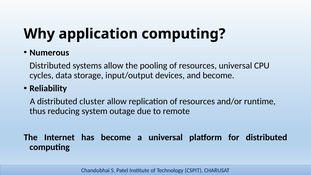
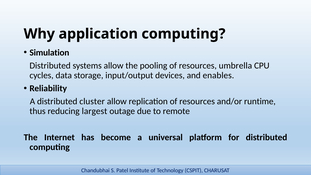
Numerous: Numerous -> Simulation (49, 53)
resources universal: universal -> umbrella (235, 66)
and become: become -> enables (218, 75)
system: system -> largest (95, 111)
